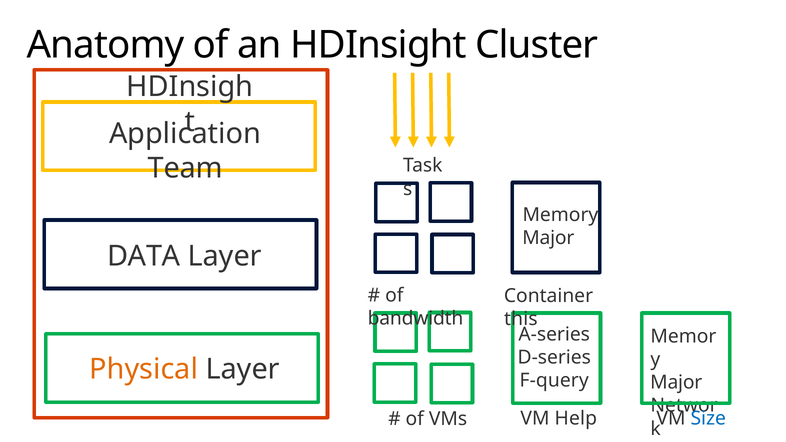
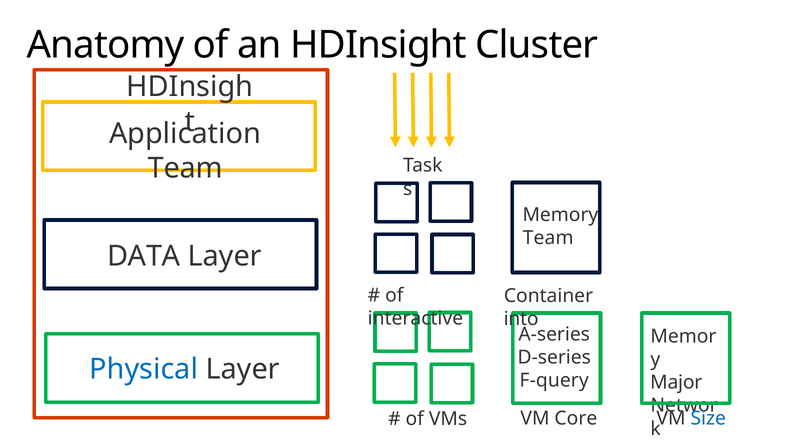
Major: Major -> Team (548, 238)
bandwidth: bandwidth -> interactive (415, 318)
this: this -> into (521, 319)
Physical colour: orange -> blue (144, 369)
Help: Help -> Core (576, 418)
